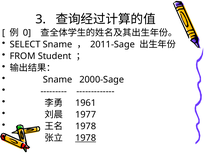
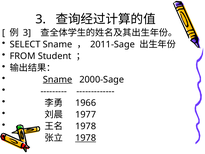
0: 0 -> 3 (27, 33)
Sname underline: none -> present (58, 79)
1961: 1961 -> 1966 (86, 103)
